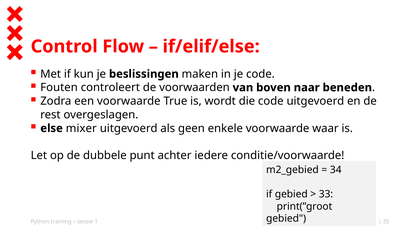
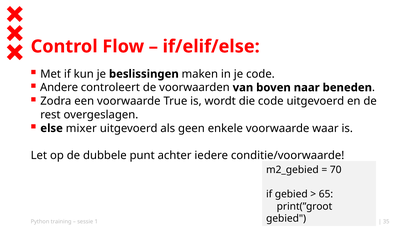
Fouten: Fouten -> Andere (59, 88)
34: 34 -> 70 (336, 170)
33: 33 -> 65 (326, 194)
